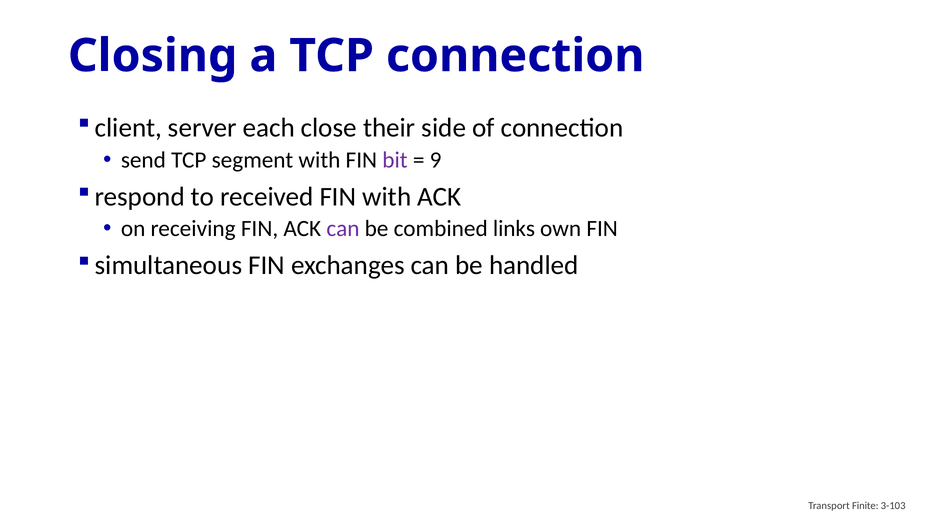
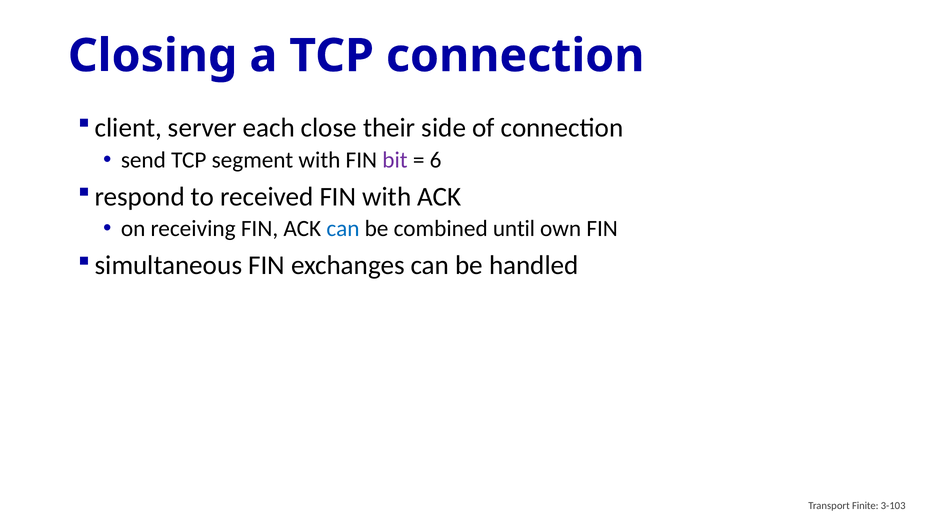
9: 9 -> 6 (436, 160)
can colour: purple -> blue (343, 229)
links: links -> until (514, 229)
